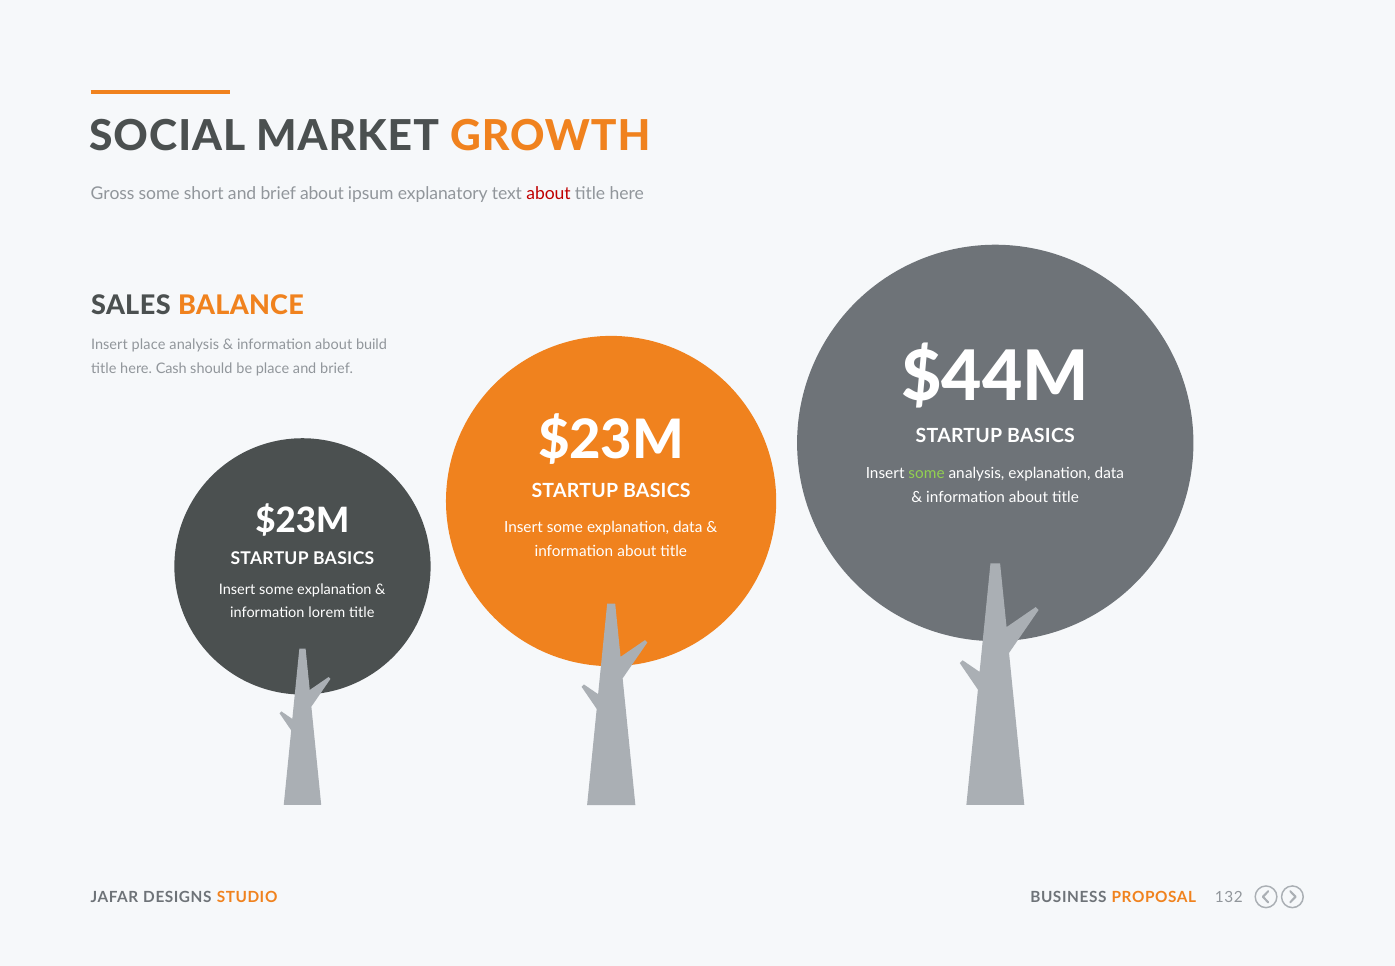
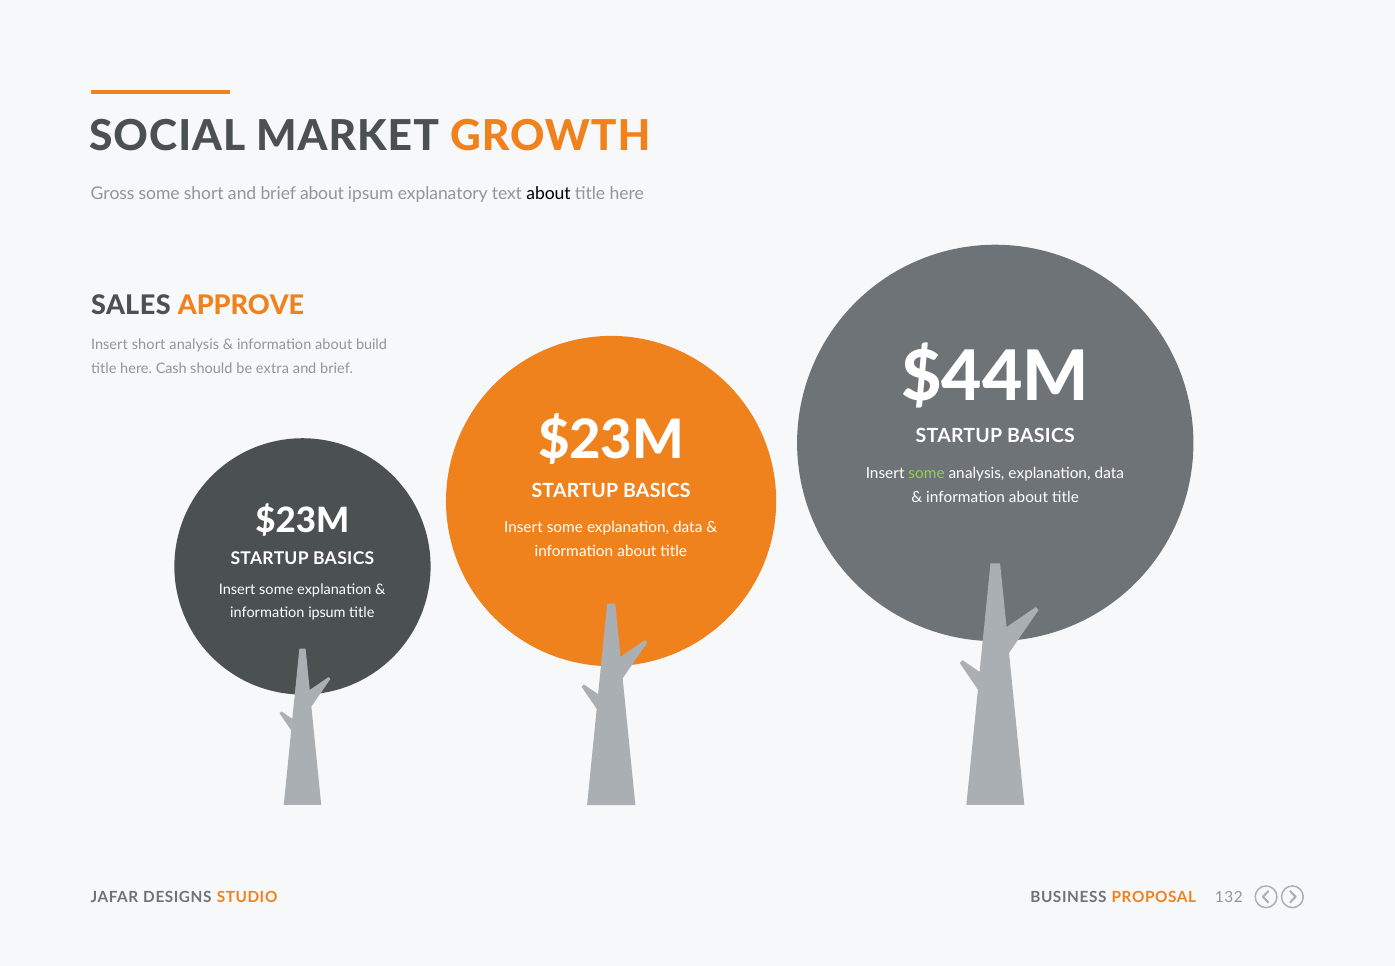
about colour: red -> black (549, 194)
BALANCE: BALANCE -> APPROVE (241, 305)
Insert place: place -> short (149, 344)
be place: place -> extra (272, 368)
information lorem: lorem -> ipsum (327, 613)
